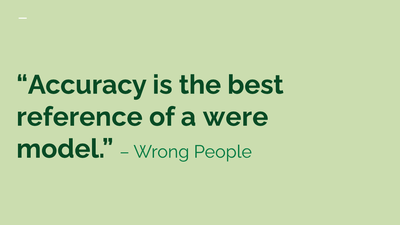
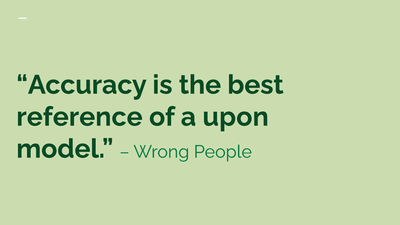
were: were -> upon (236, 117)
